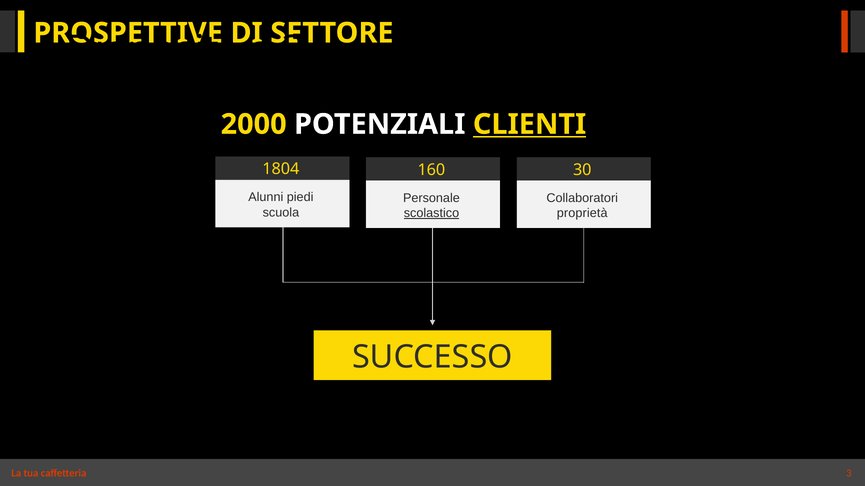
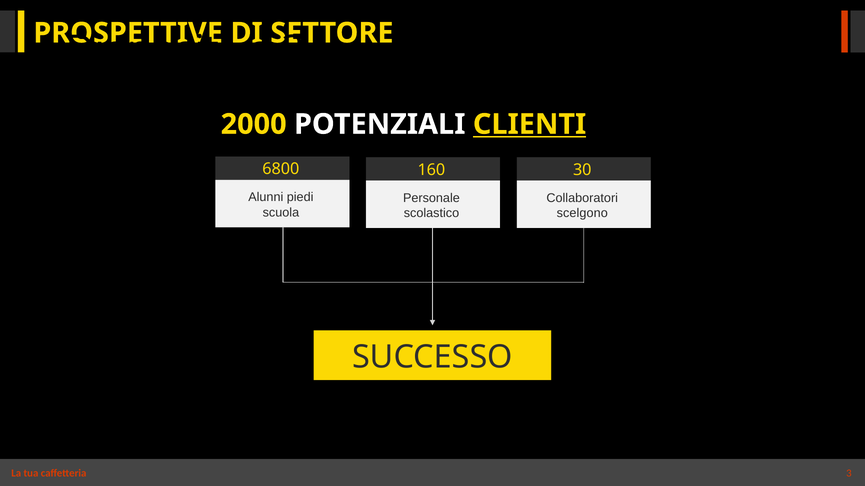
1804: 1804 -> 6800 (281, 169)
scolastico underline: present -> none (431, 213)
proprietà: proprietà -> scelgono (582, 213)
